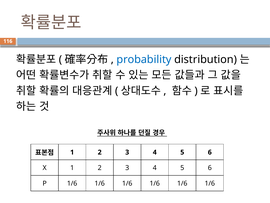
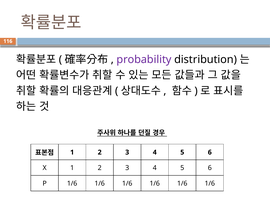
probability colour: blue -> purple (144, 59)
